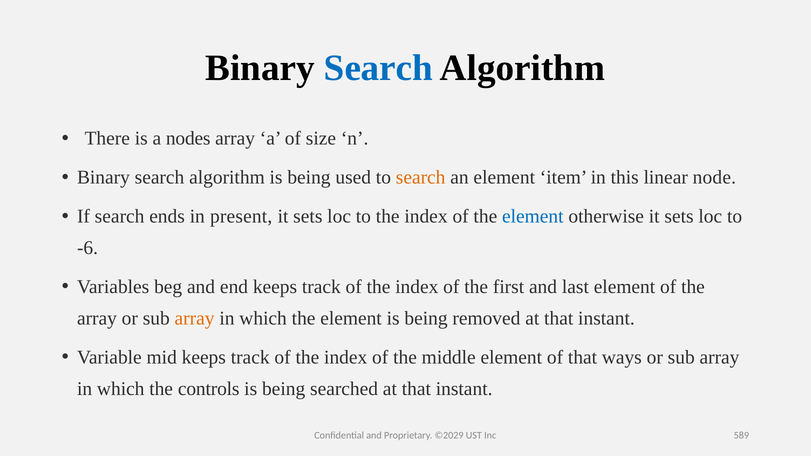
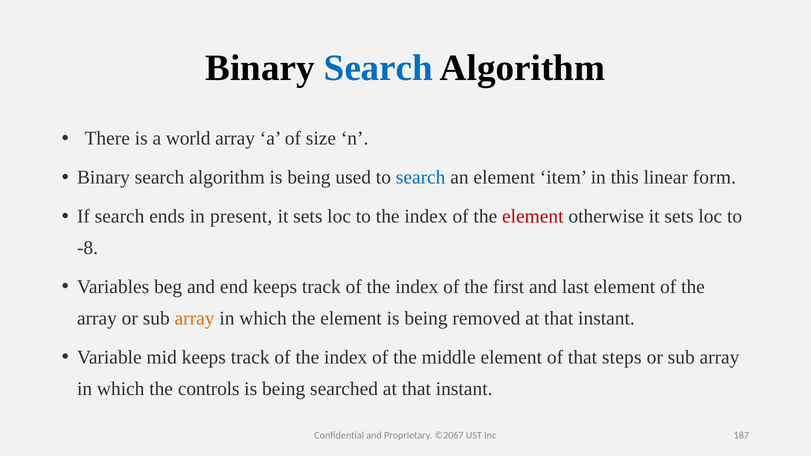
nodes: nodes -> world (188, 139)
search colour: orange -> blue (421, 178)
node: node -> form (714, 178)
element colour: blue -> red (533, 217)
-6: -6 -> -8 (88, 248)
ways: ways -> steps (622, 358)
©2029: ©2029 -> ©2067 (449, 436)
589: 589 -> 187 (741, 436)
